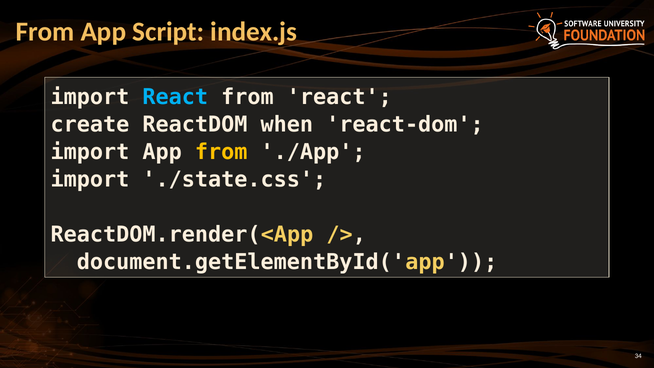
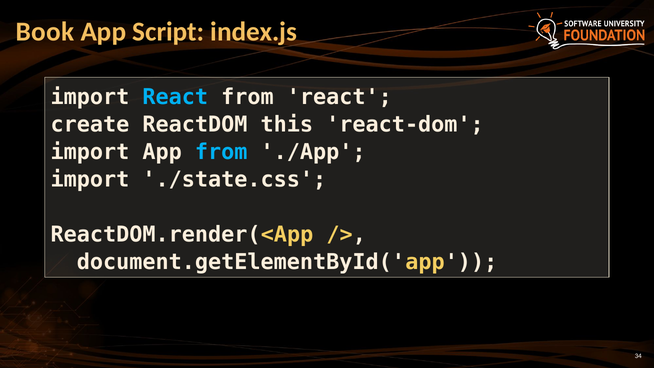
From: From -> Book (45, 32)
when: when -> this (287, 124)
from colour: yellow -> light blue (221, 152)
